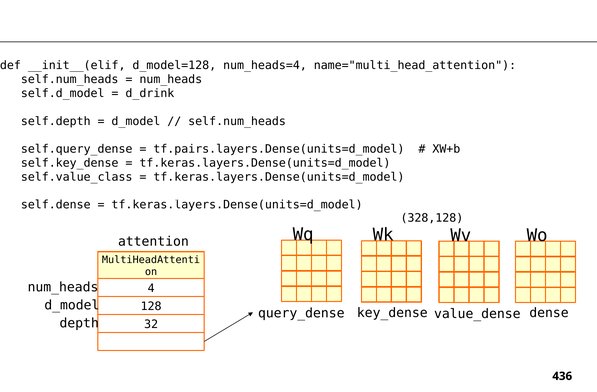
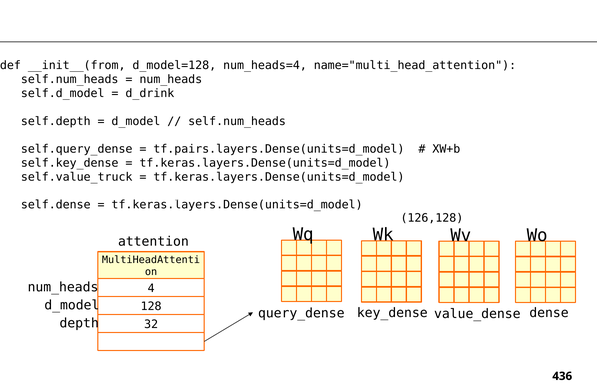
__init__(elif: __init__(elif -> __init__(from (77, 65)
self.value_class: self.value_class -> self.value_truck (77, 177)
328,128: 328,128 -> 126,128 (432, 218)
